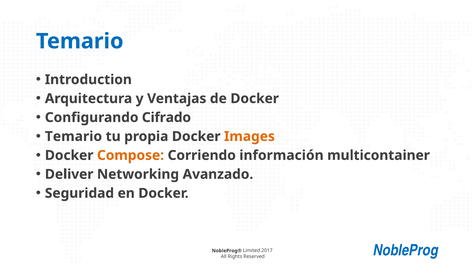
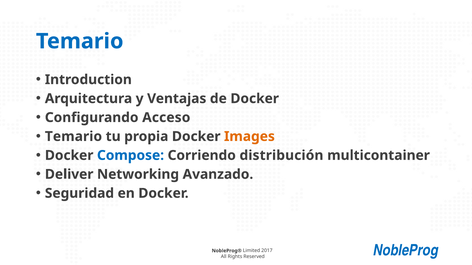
Cifrado: Cifrado -> Acceso (166, 118)
Compose colour: orange -> blue (131, 156)
información: información -> distribución (281, 156)
